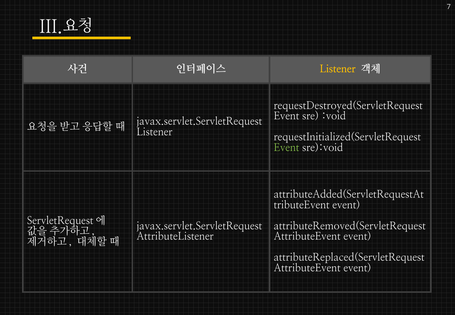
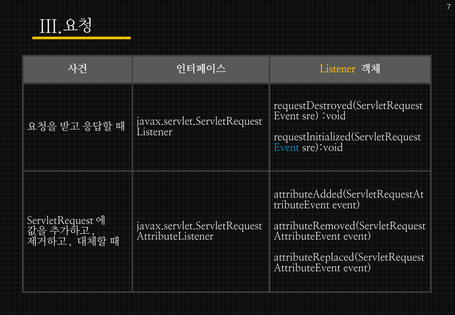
Event colour: light green -> light blue (287, 148)
